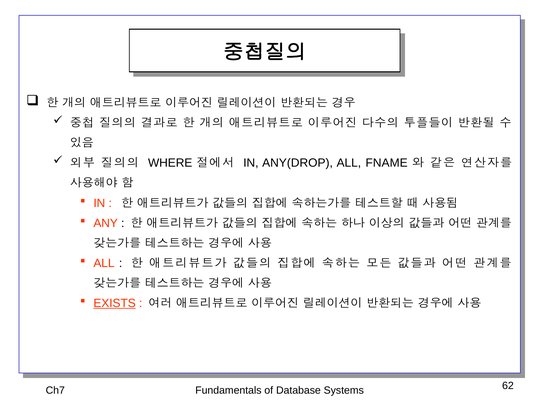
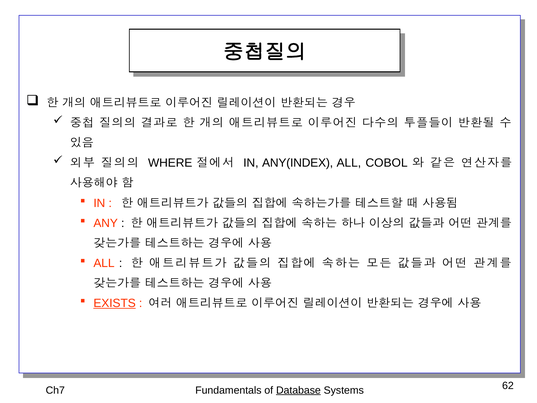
ANY(DROP: ANY(DROP -> ANY(INDEX (298, 163)
FNAME: FNAME -> COBOL (387, 163)
Database underline: none -> present (298, 390)
